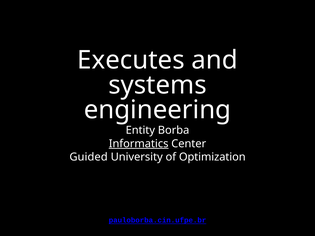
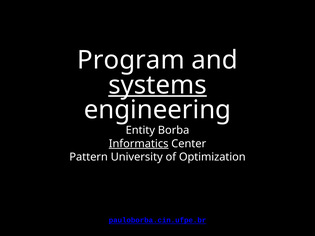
Executes: Executes -> Program (131, 60)
systems underline: none -> present (157, 85)
Guided: Guided -> Pattern (89, 157)
